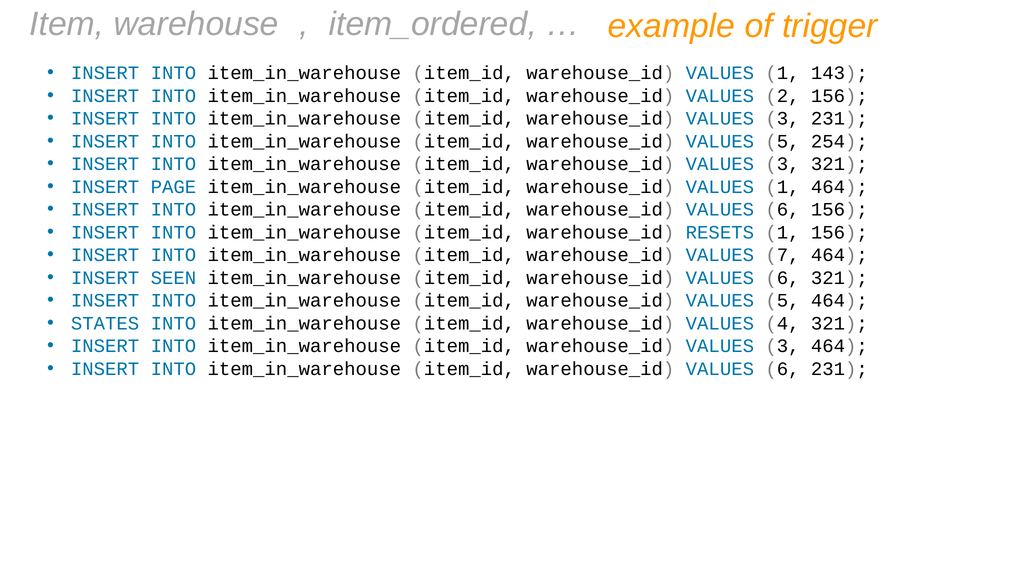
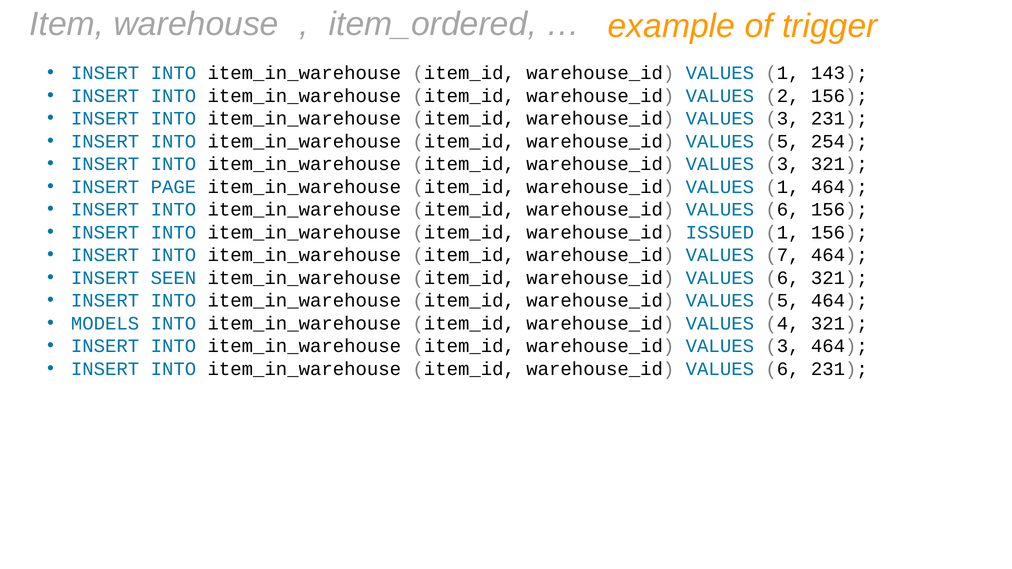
RESETS: RESETS -> ISSUED (720, 232)
STATES: STATES -> MODELS (105, 324)
